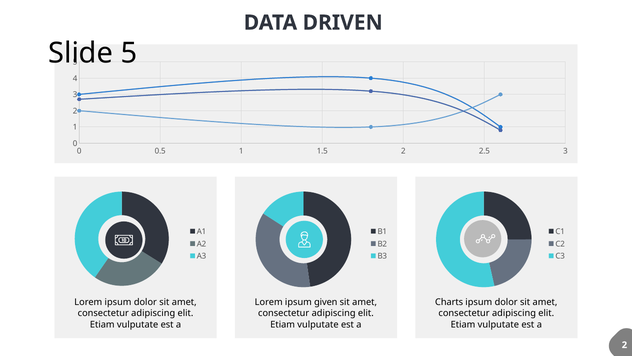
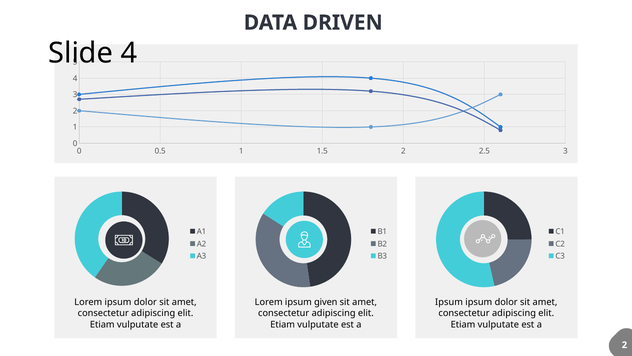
5: 5 -> 4 (129, 53)
Charts: Charts -> Ipsum (449, 302)
